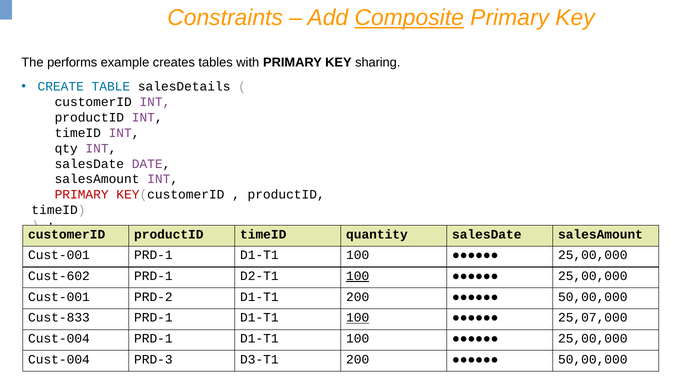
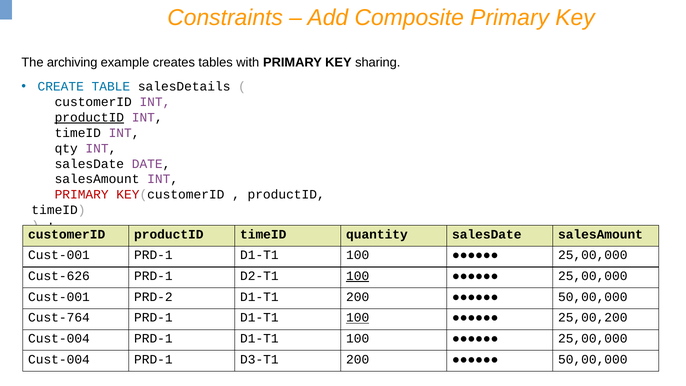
Composite underline: present -> none (409, 18)
performs: performs -> archiving (72, 62)
productID underline: none -> present (89, 117)
Cust-602: Cust-602 -> Cust-626 (59, 276)
Cust-833: Cust-833 -> Cust-764 (59, 318)
25,07,000: 25,07,000 -> 25,00,200 (593, 318)
PRD-3: PRD-3 -> PRD-1 (153, 359)
